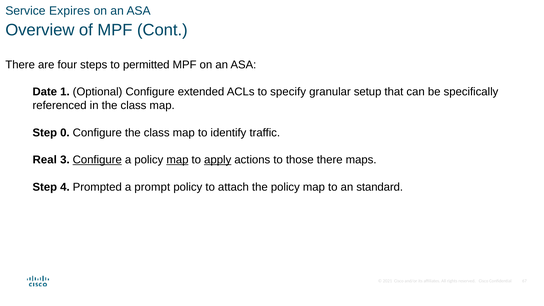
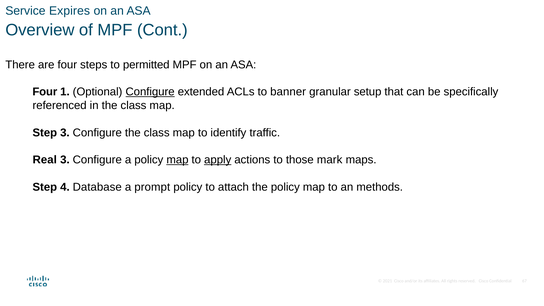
Date: Date -> Four (45, 92)
Configure underline: none -> present (150, 92)
specify: specify -> banner (288, 92)
Step 0: 0 -> 3 (65, 133)
Configure underline: present -> none (97, 160)
those there: there -> mark (330, 160)
Prompted: Prompted -> Database (97, 187)
standard: standard -> methods (380, 187)
